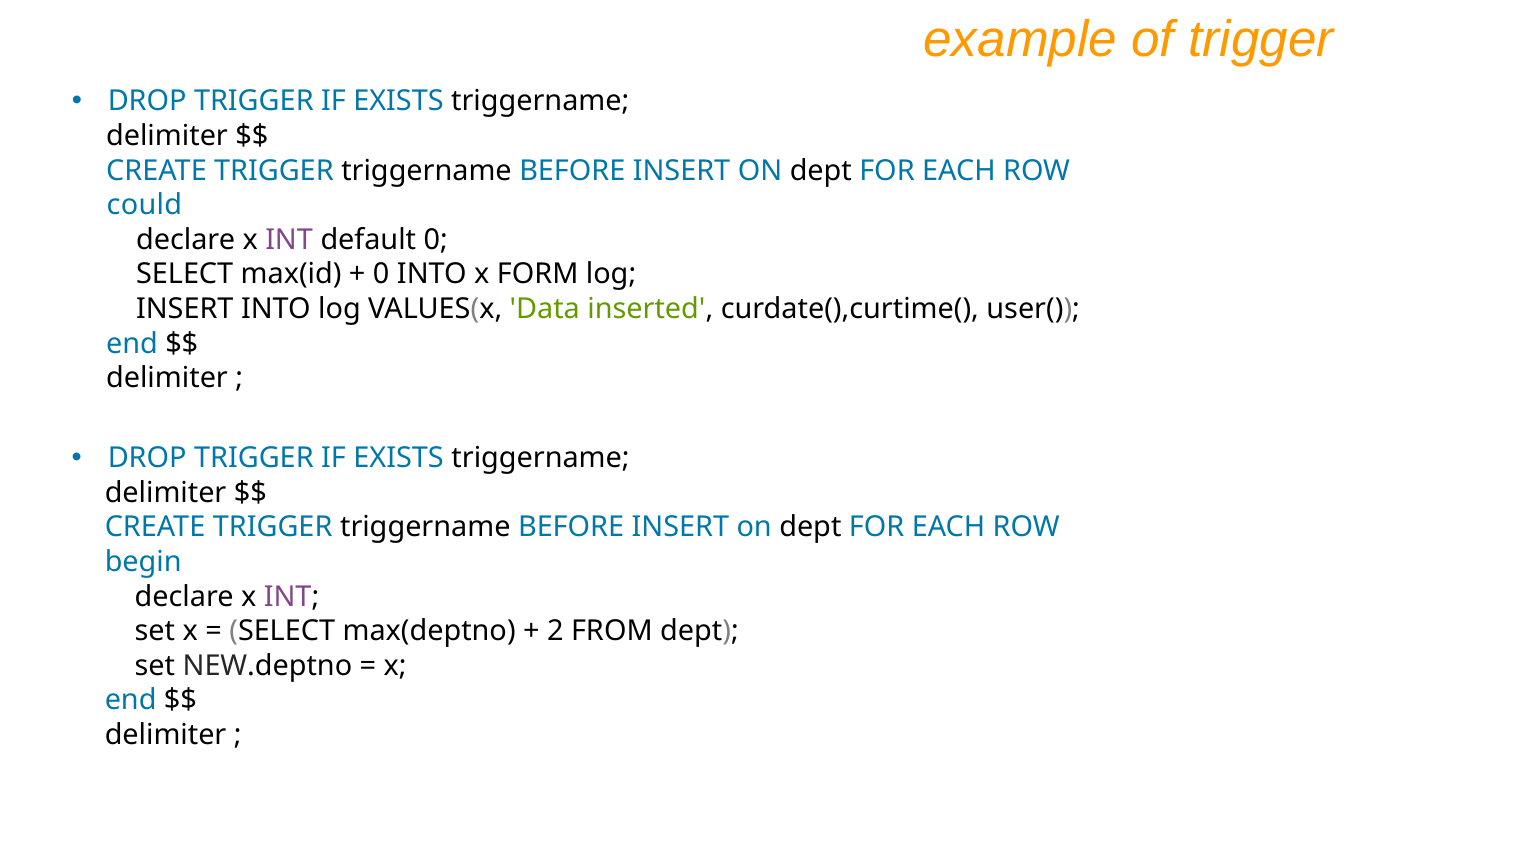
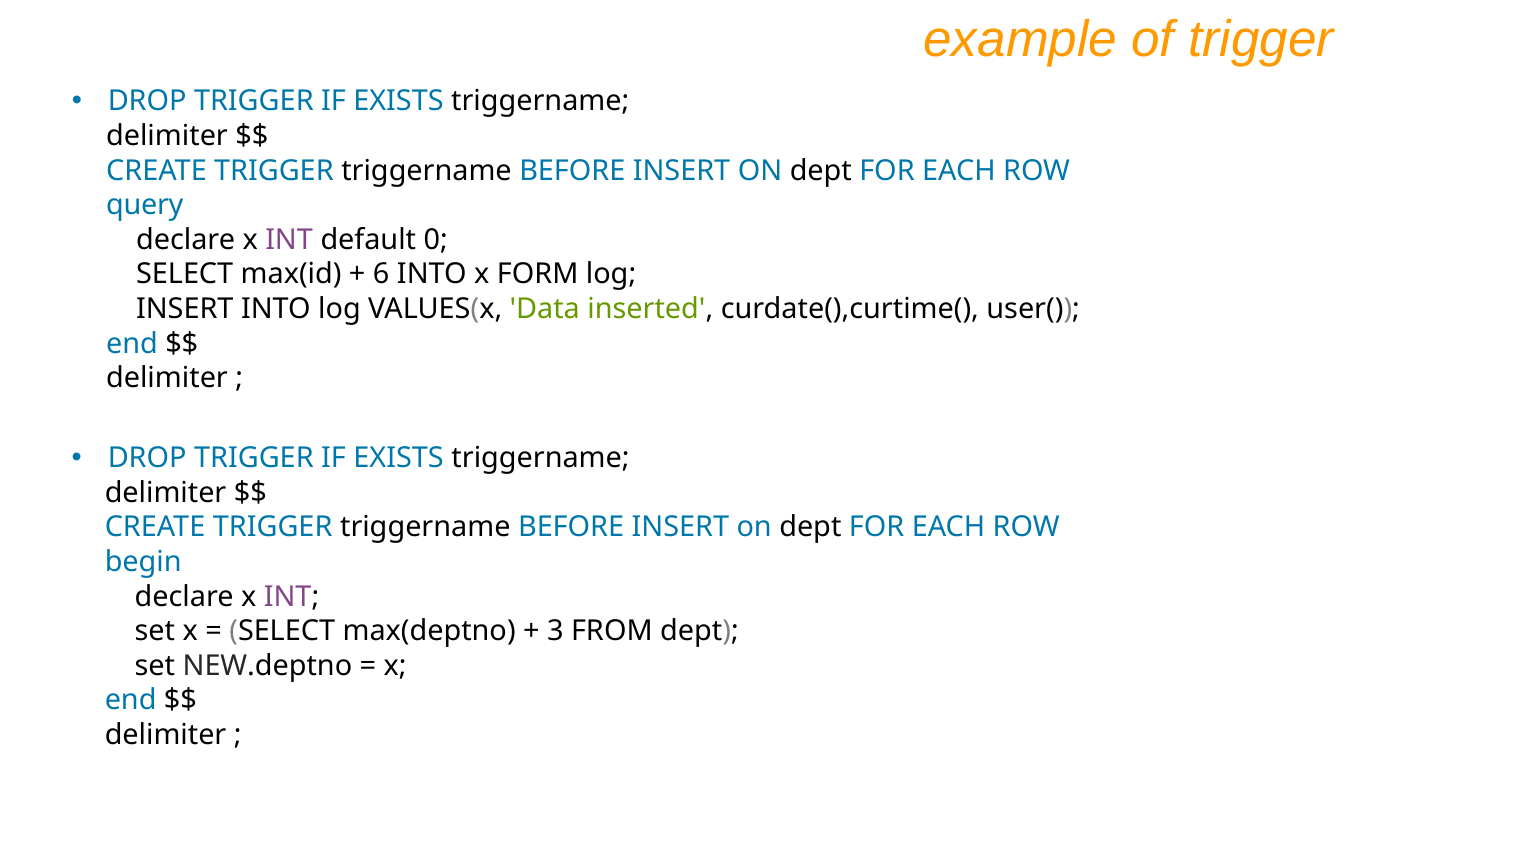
could: could -> query (145, 205)
0: 0 -> 6 (381, 274)
2: 2 -> 3 (555, 631)
